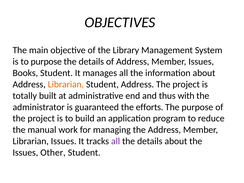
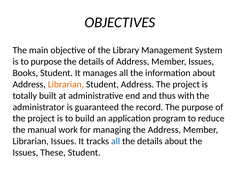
efforts: efforts -> record (150, 107)
all colour: purple -> blue (116, 141)
Other: Other -> These (53, 153)
